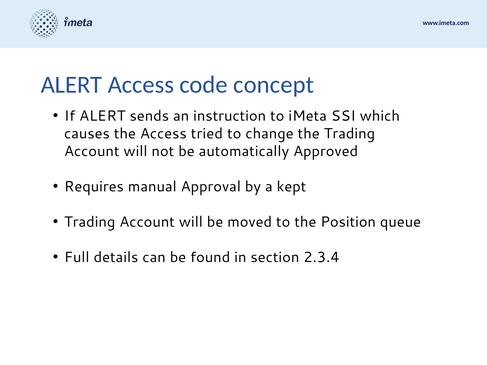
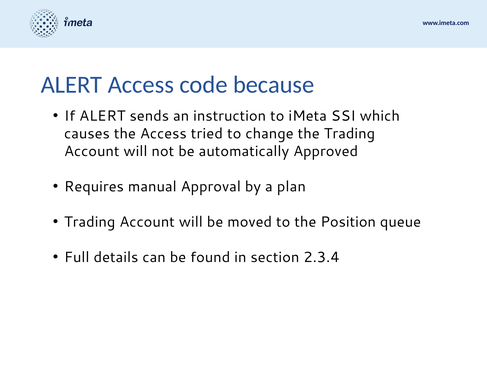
concept: concept -> because (274, 85)
kept: kept -> plan (291, 187)
